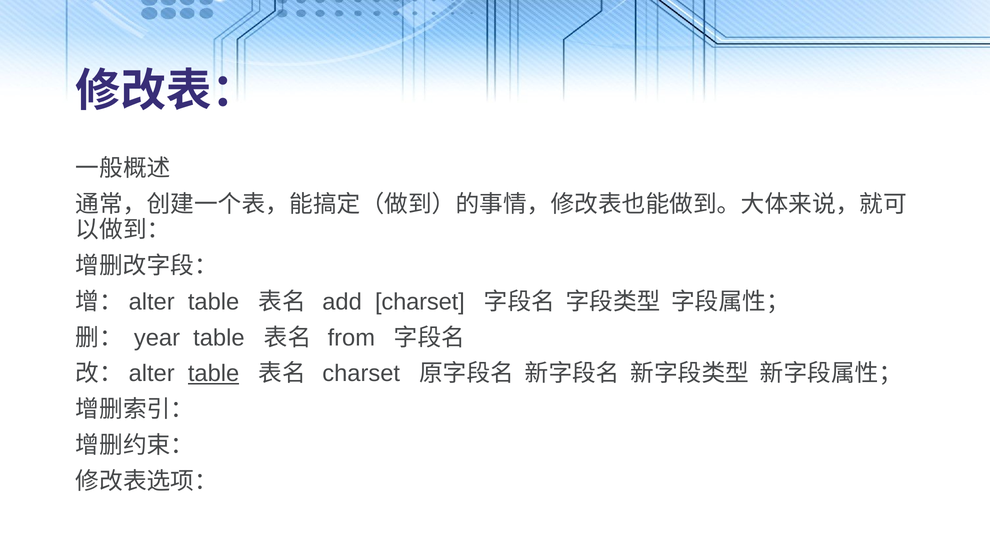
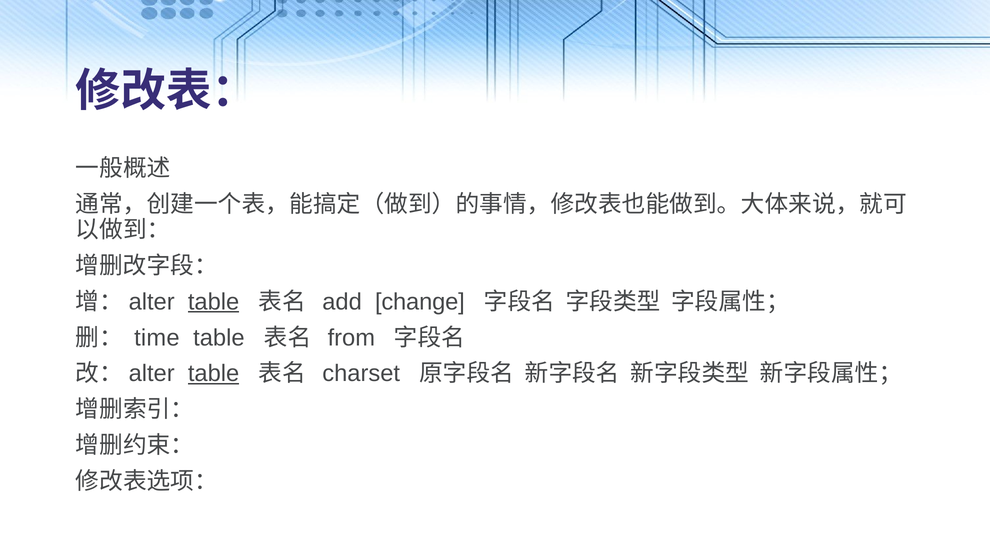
table underline: none -> present (214, 302)
add charset: charset -> change (420, 302)
year: year -> time (157, 338)
